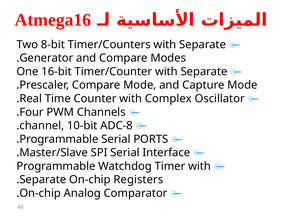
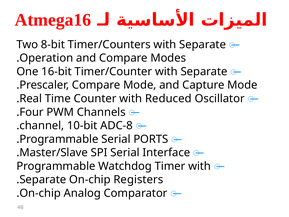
Generator: Generator -> Operation (46, 58)
Complex: Complex -> Reduced (168, 98)
